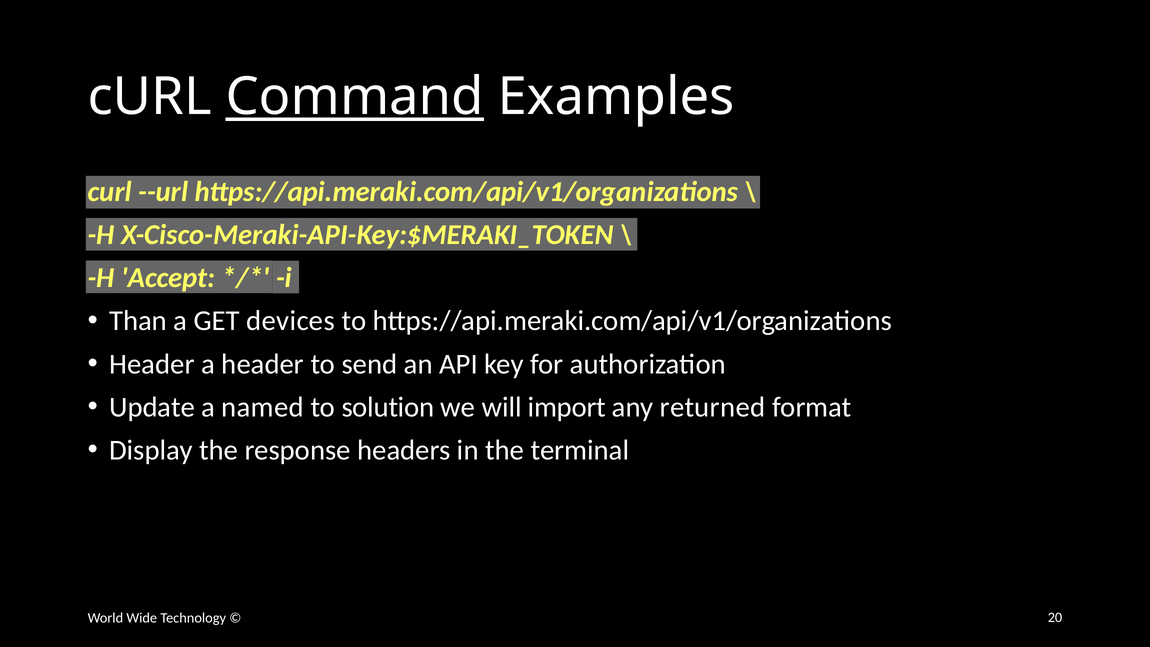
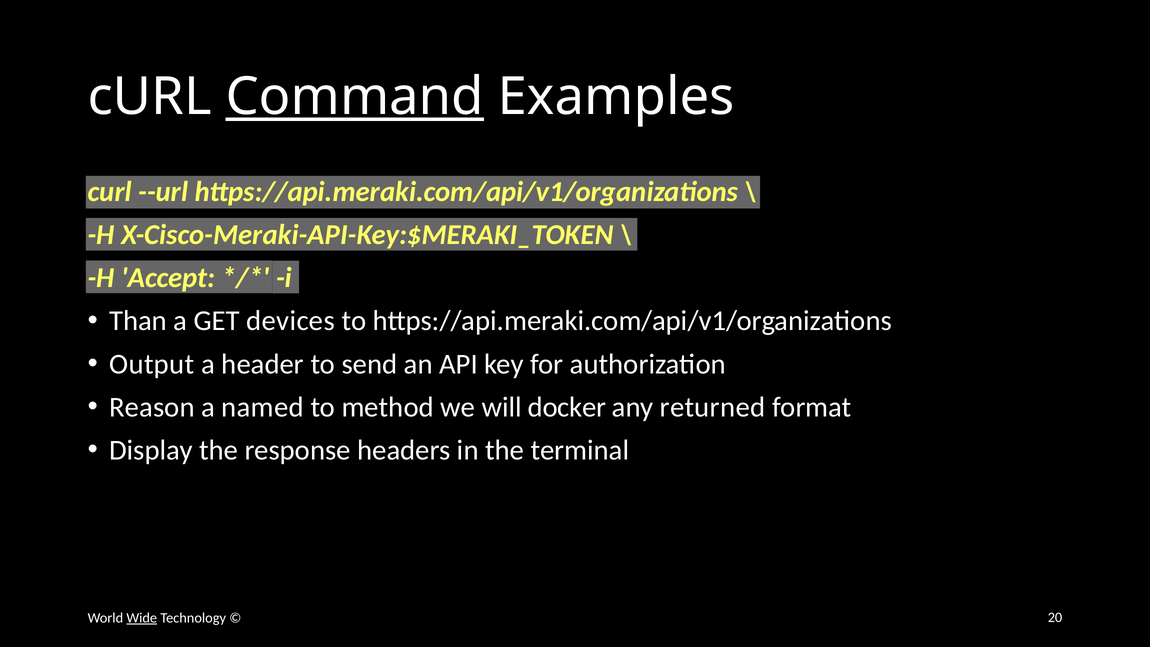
Header: Header -> Output (152, 364)
Update: Update -> Reason (152, 407)
solution: solution -> method (388, 407)
import: import -> docker (567, 407)
Wide underline: none -> present (142, 618)
